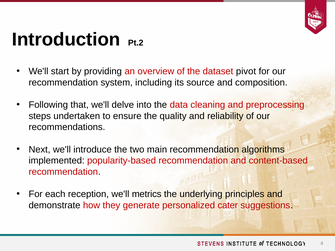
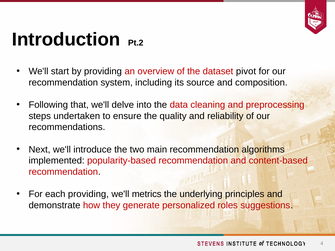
each reception: reception -> providing (88, 194)
cater: cater -> roles (228, 205)
